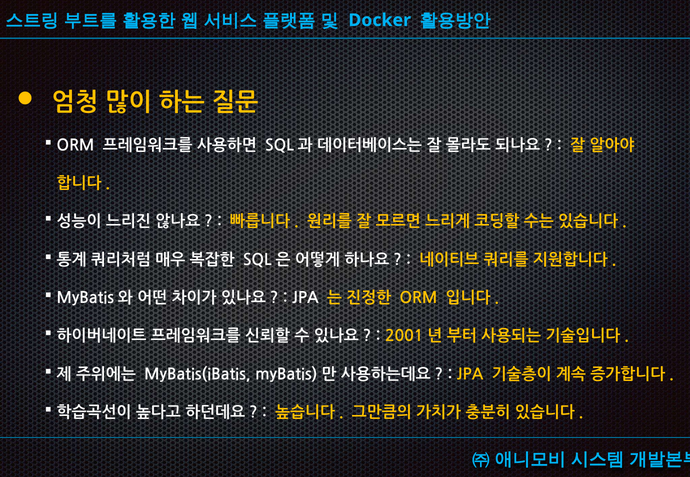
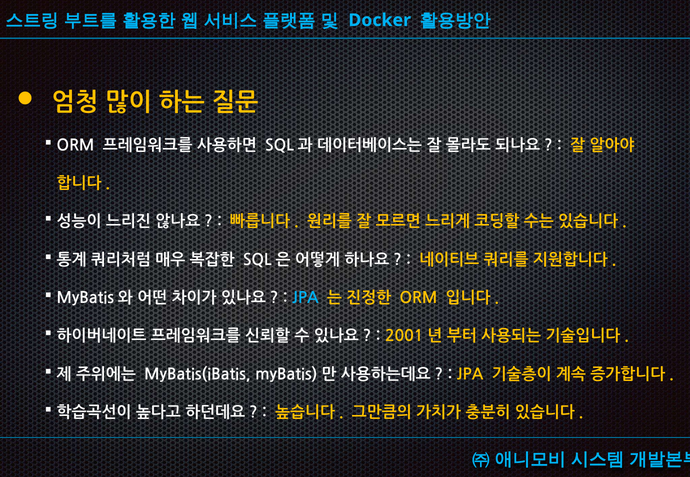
JPA colour: white -> light blue (305, 298)
